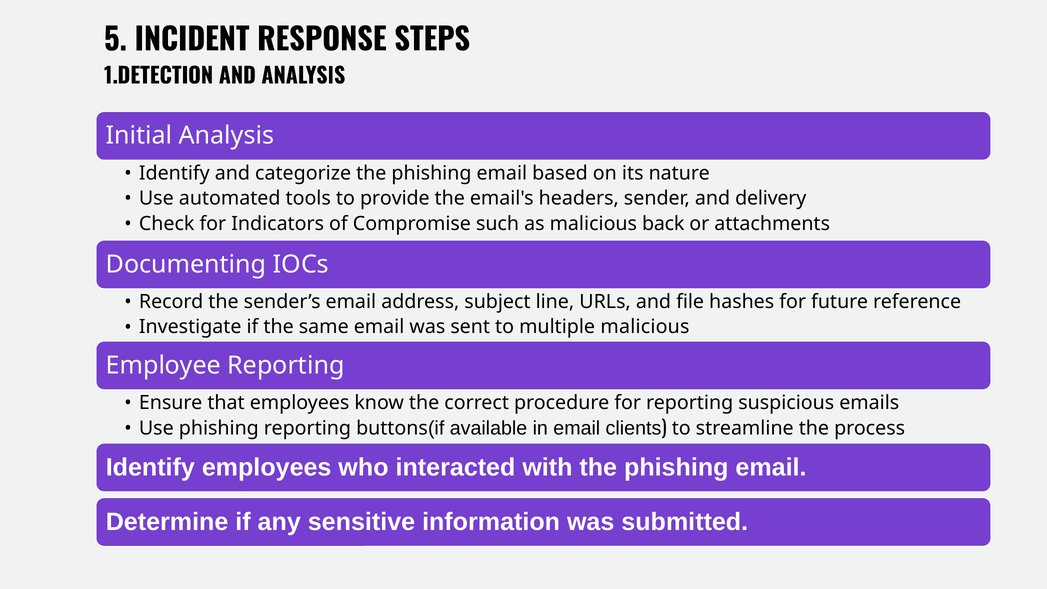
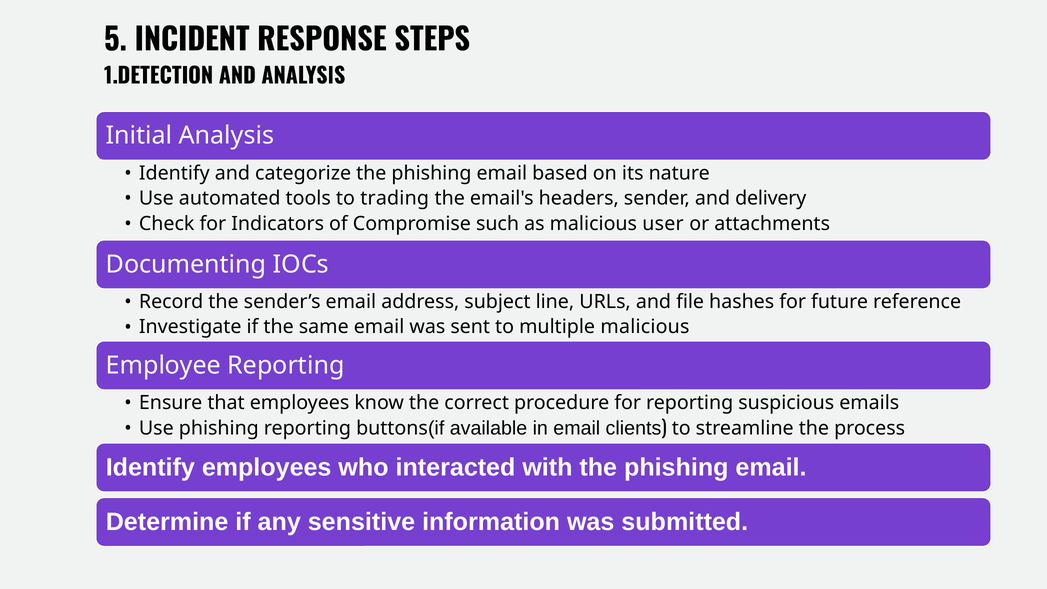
provide: provide -> trading (395, 198)
back: back -> user (663, 224)
